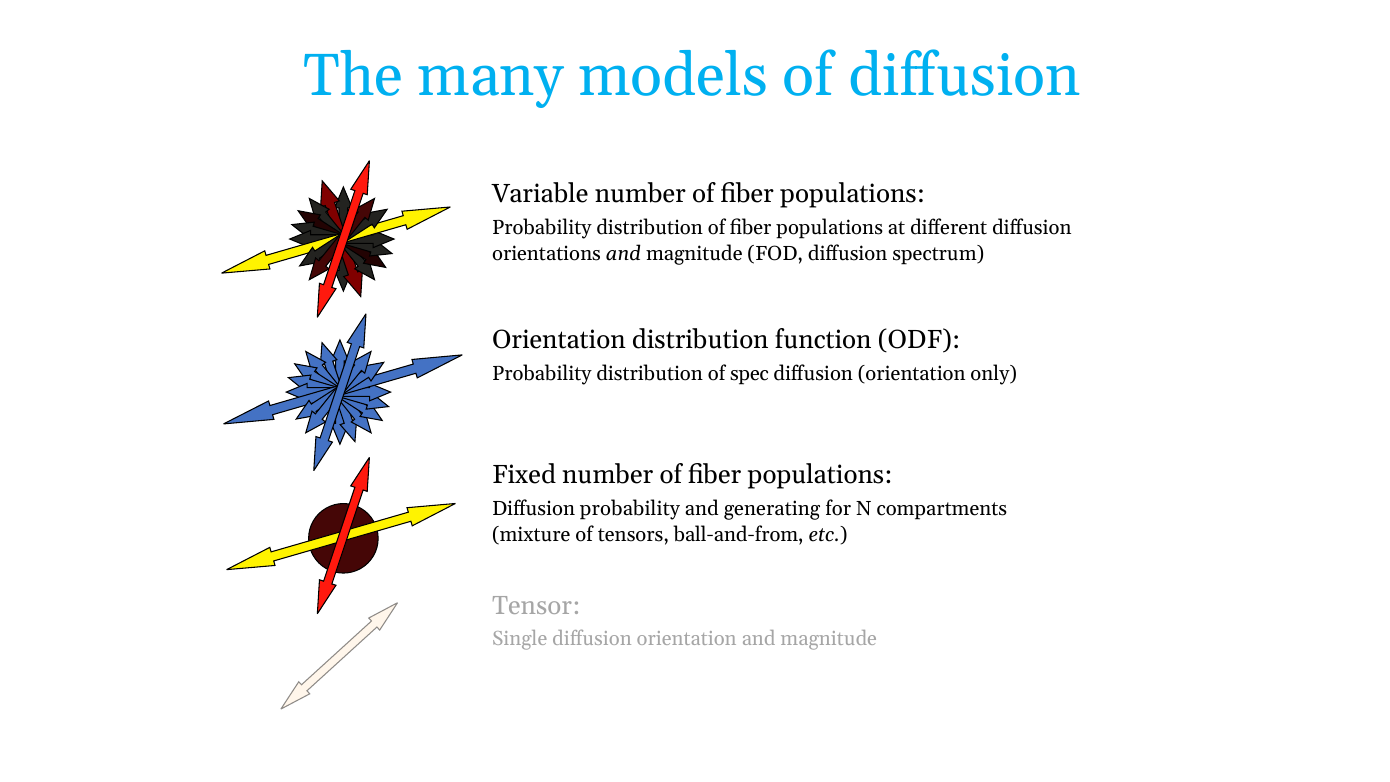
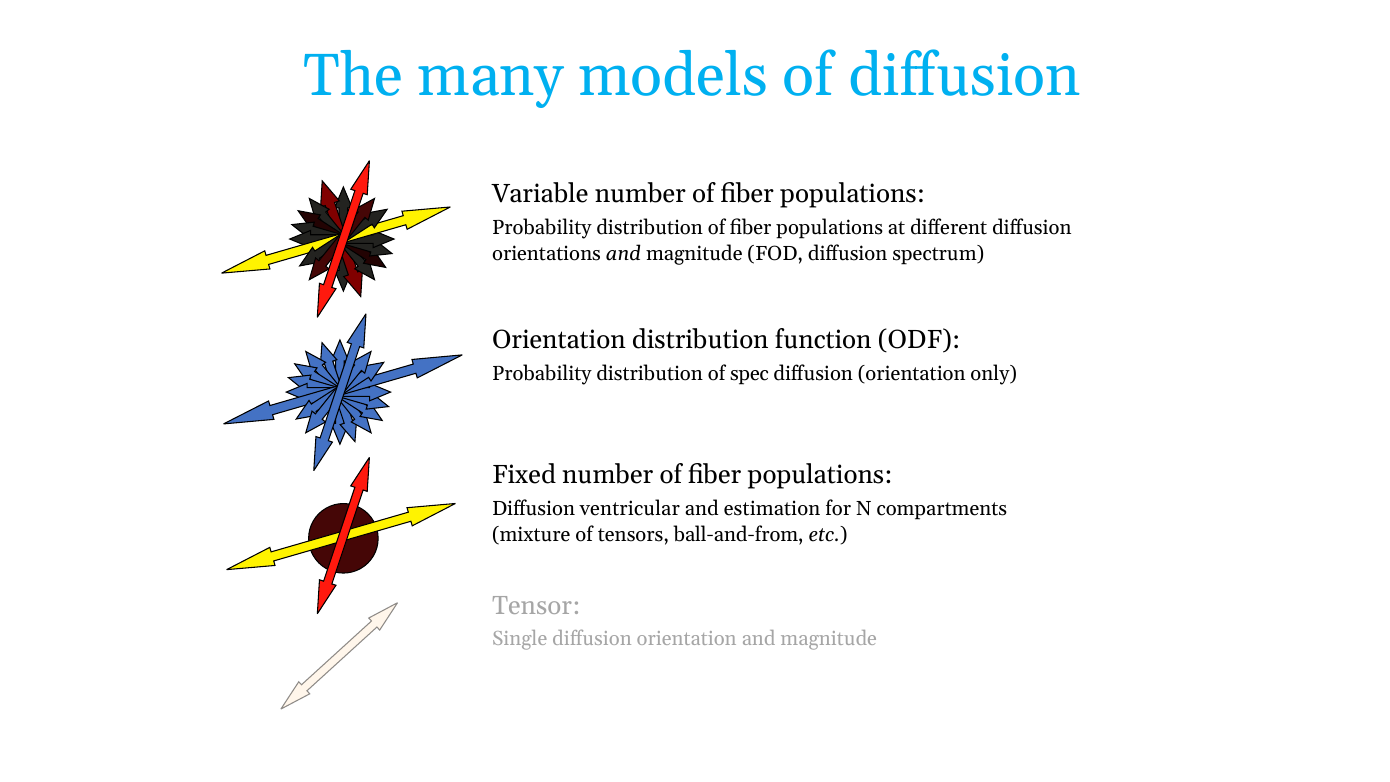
Diffusion probability: probability -> ventricular (630, 509)
generating: generating -> estimation (772, 509)
